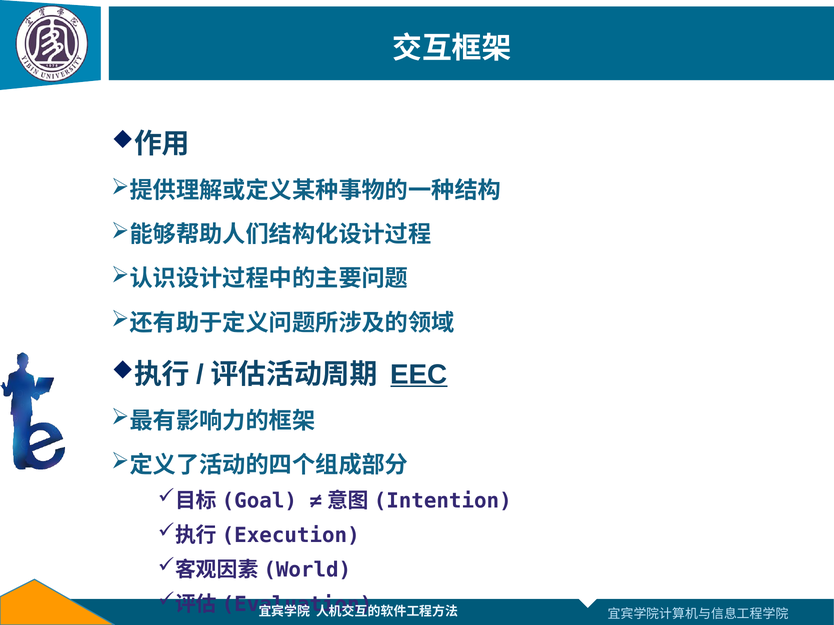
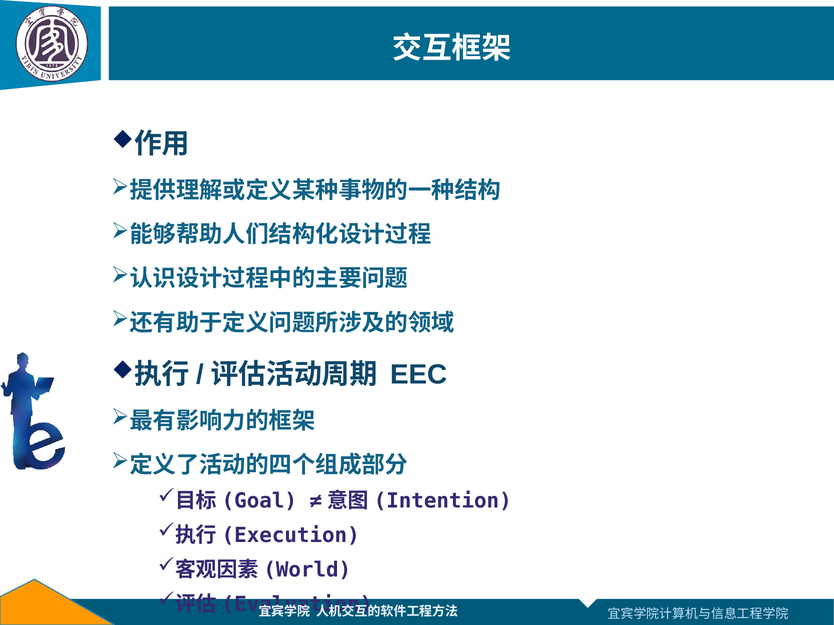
EEC underline: present -> none (419, 375)
